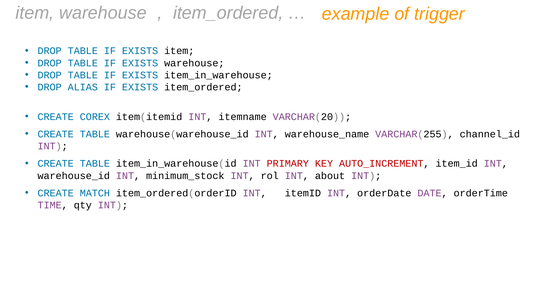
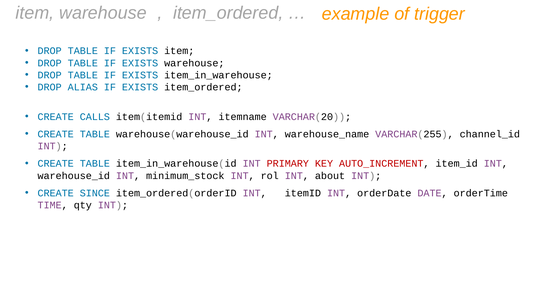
COREX: COREX -> CALLS (95, 117)
MATCH: MATCH -> SINCE (95, 193)
